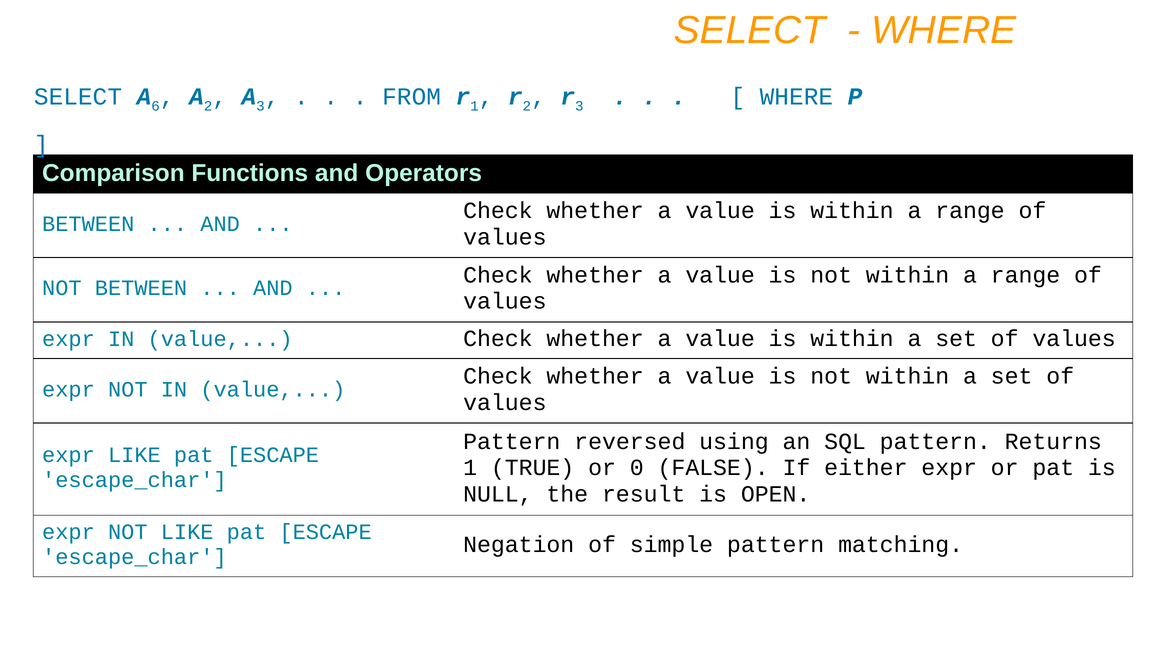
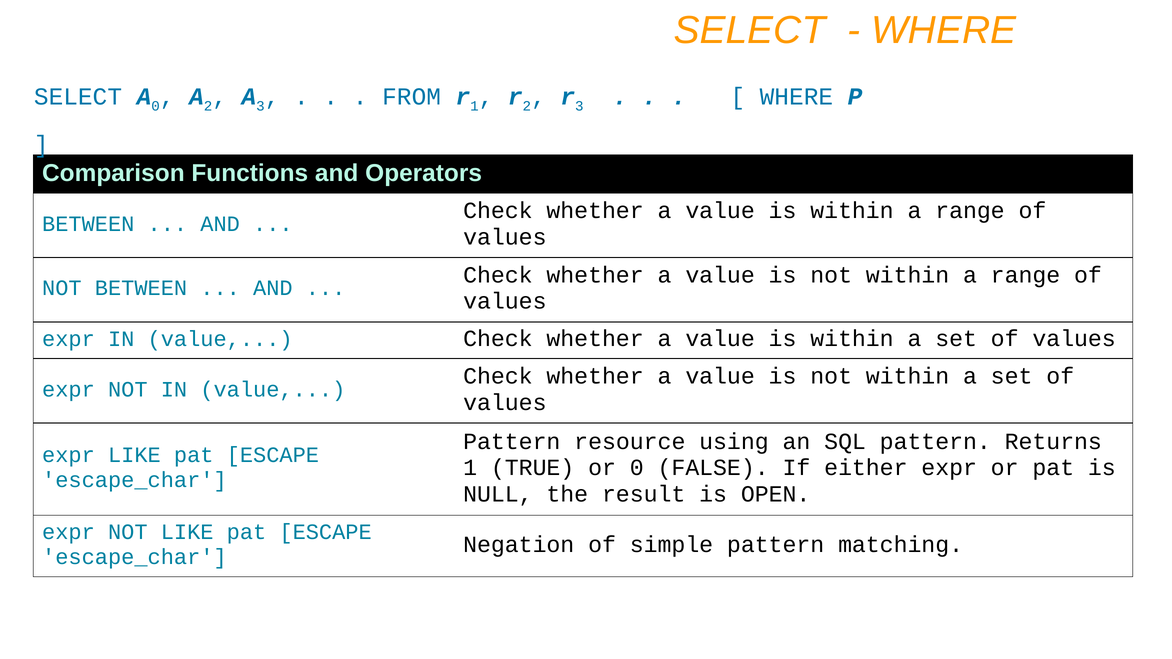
A 6: 6 -> 0 (156, 106)
reversed: reversed -> resource (630, 442)
